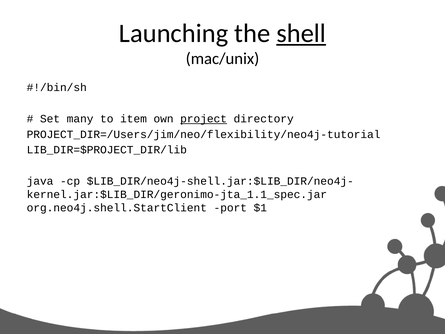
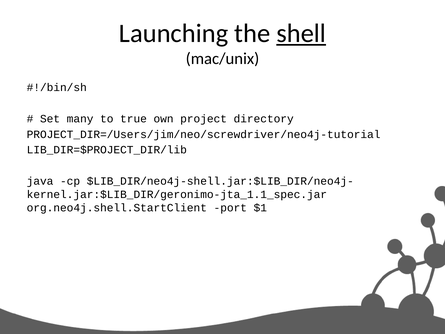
item: item -> true (134, 119)
project underline: present -> none (204, 119)
PROJECT_DIR=/Users/jim/neo/flexibility/neo4j-tutorial: PROJECT_DIR=/Users/jim/neo/flexibility/neo4j-tutorial -> PROJECT_DIR=/Users/jim/neo/screwdriver/neo4j-tutorial (204, 134)
